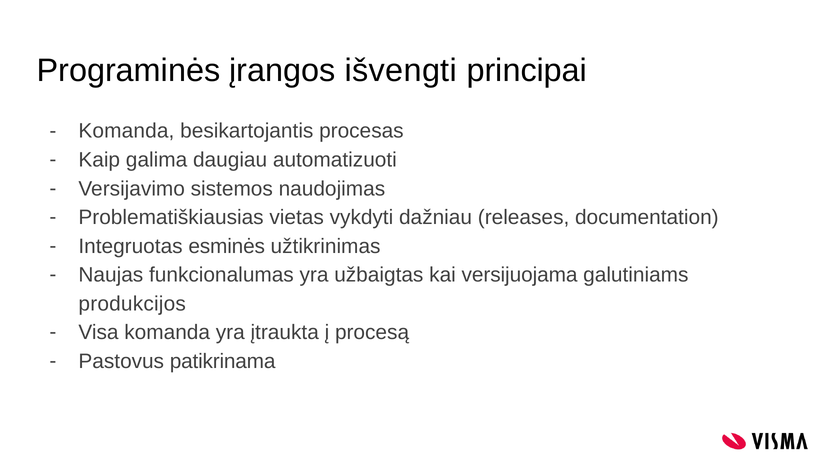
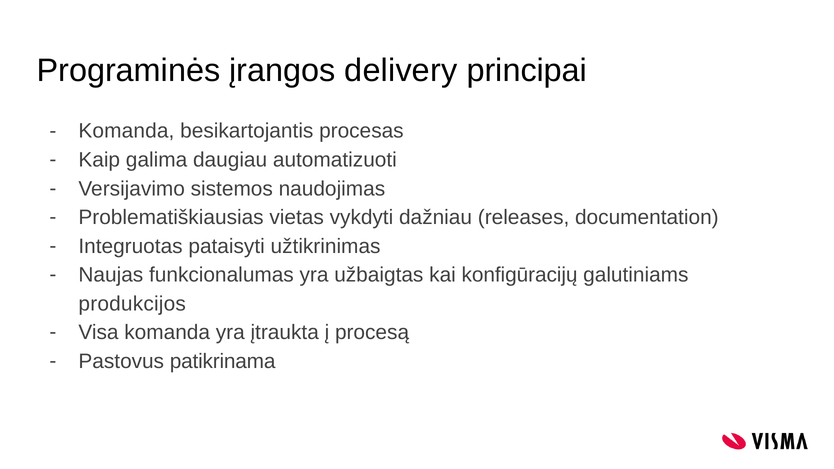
išvengti: išvengti -> delivery (401, 71)
esminės: esminės -> pataisyti (227, 246)
versijuojama: versijuojama -> konfigūracijų (520, 275)
